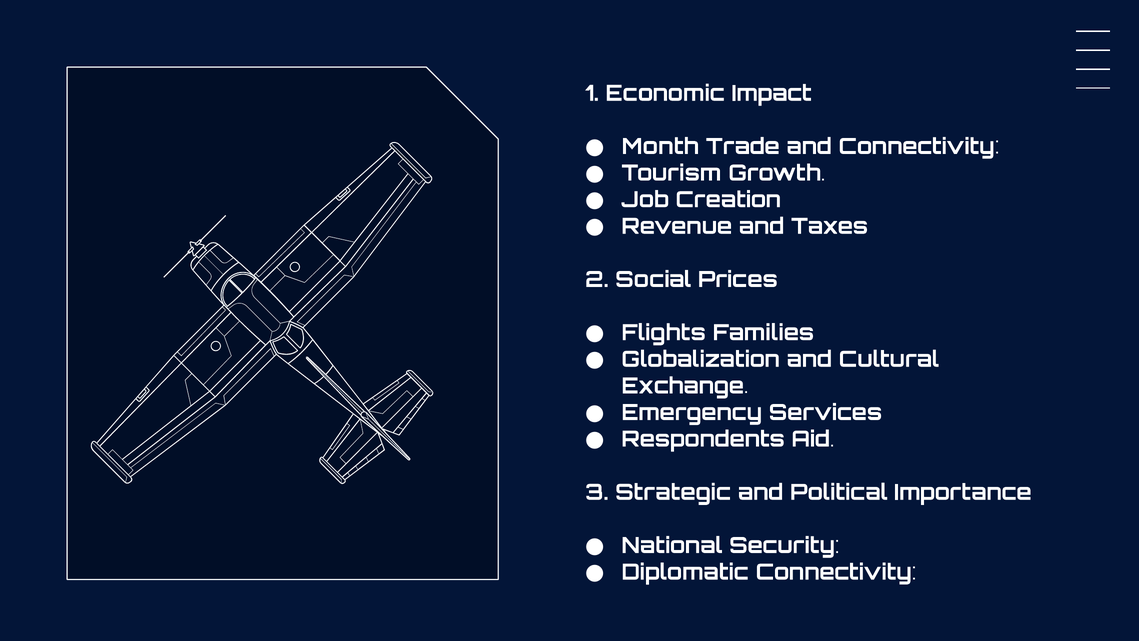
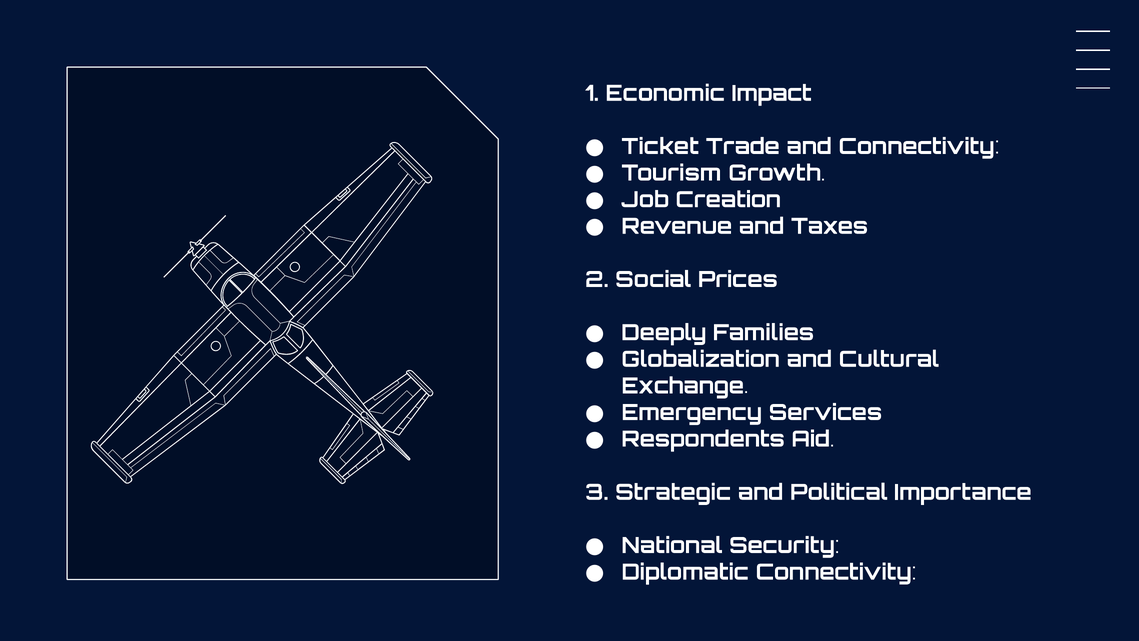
Month: Month -> Ticket (660, 147)
Flights: Flights -> Deeply (664, 333)
